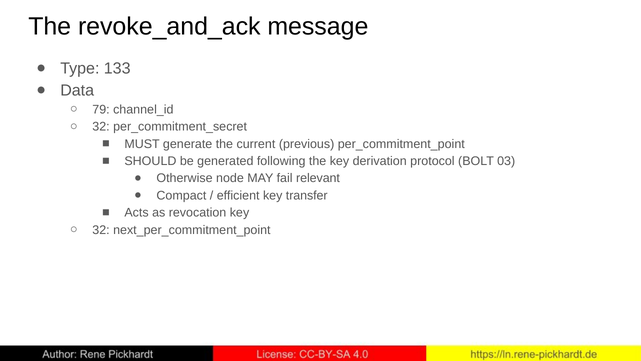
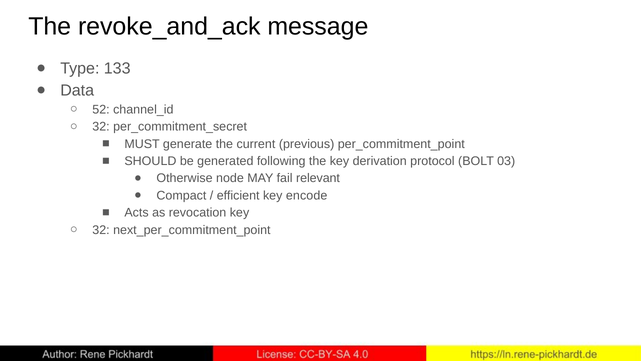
79: 79 -> 52 (101, 109)
transfer: transfer -> encode (307, 195)
